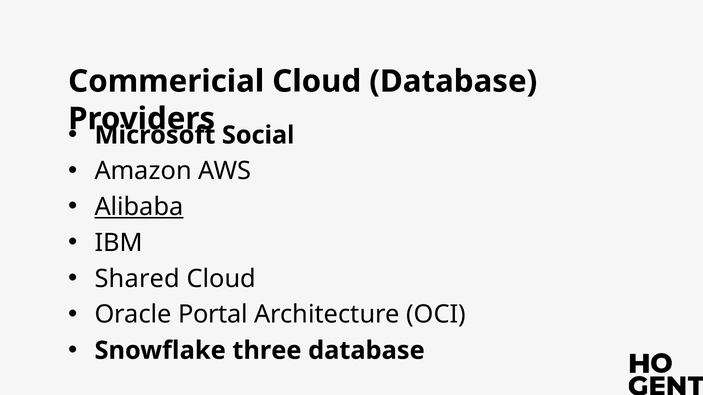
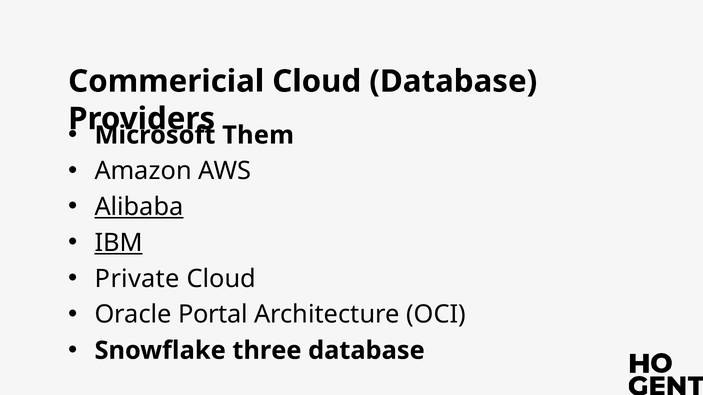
Social: Social -> Them (258, 135)
IBM underline: none -> present (119, 243)
Shared: Shared -> Private (137, 279)
